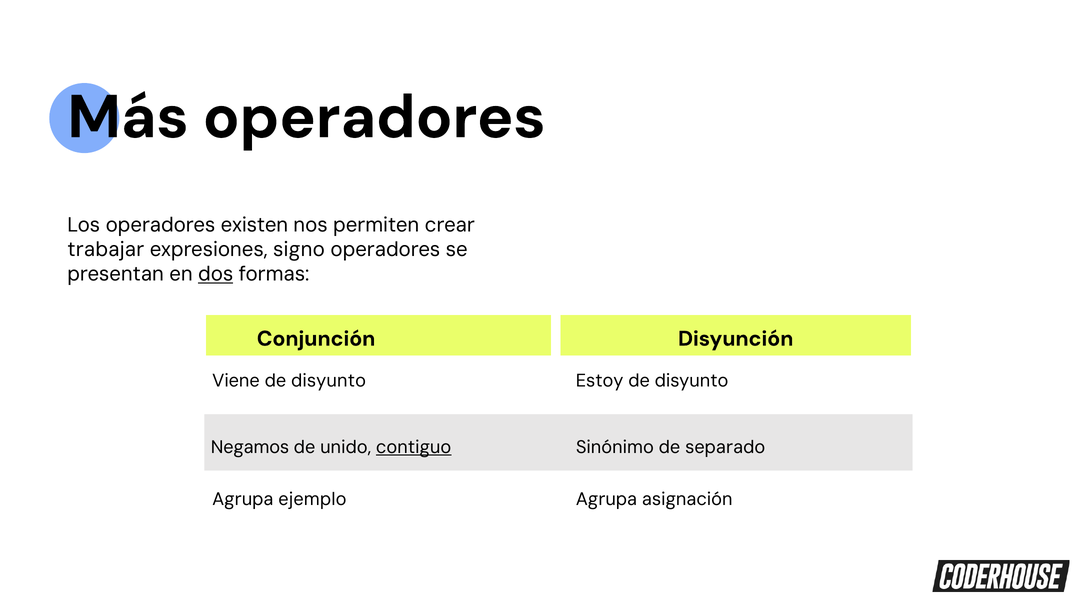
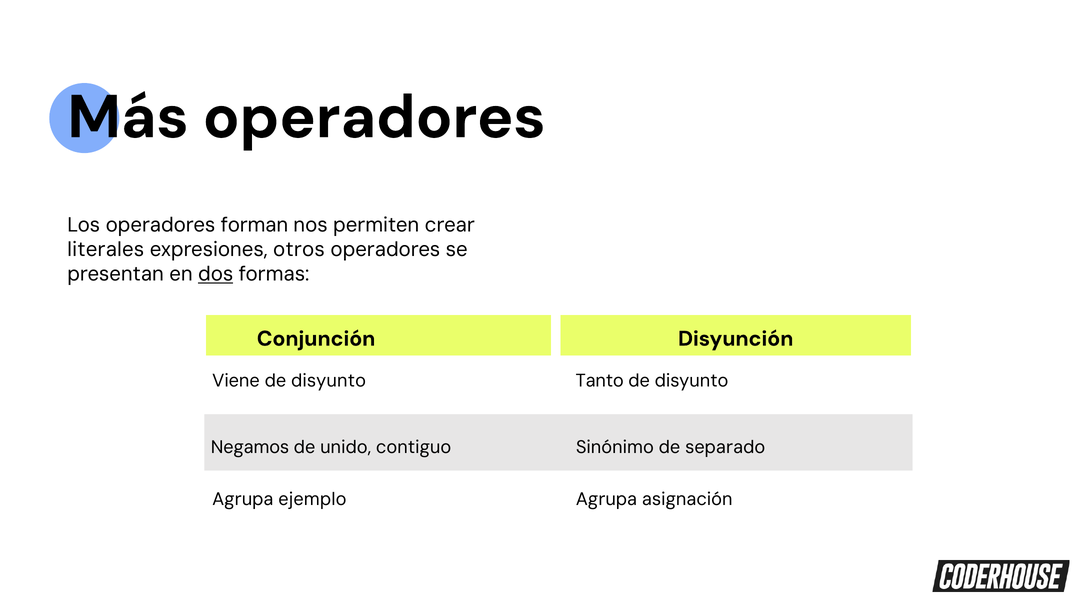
existen: existen -> forman (254, 225)
trabajar: trabajar -> literales (106, 249)
signo: signo -> otros (299, 249)
Estoy: Estoy -> Tanto (600, 381)
contiguo underline: present -> none (414, 447)
